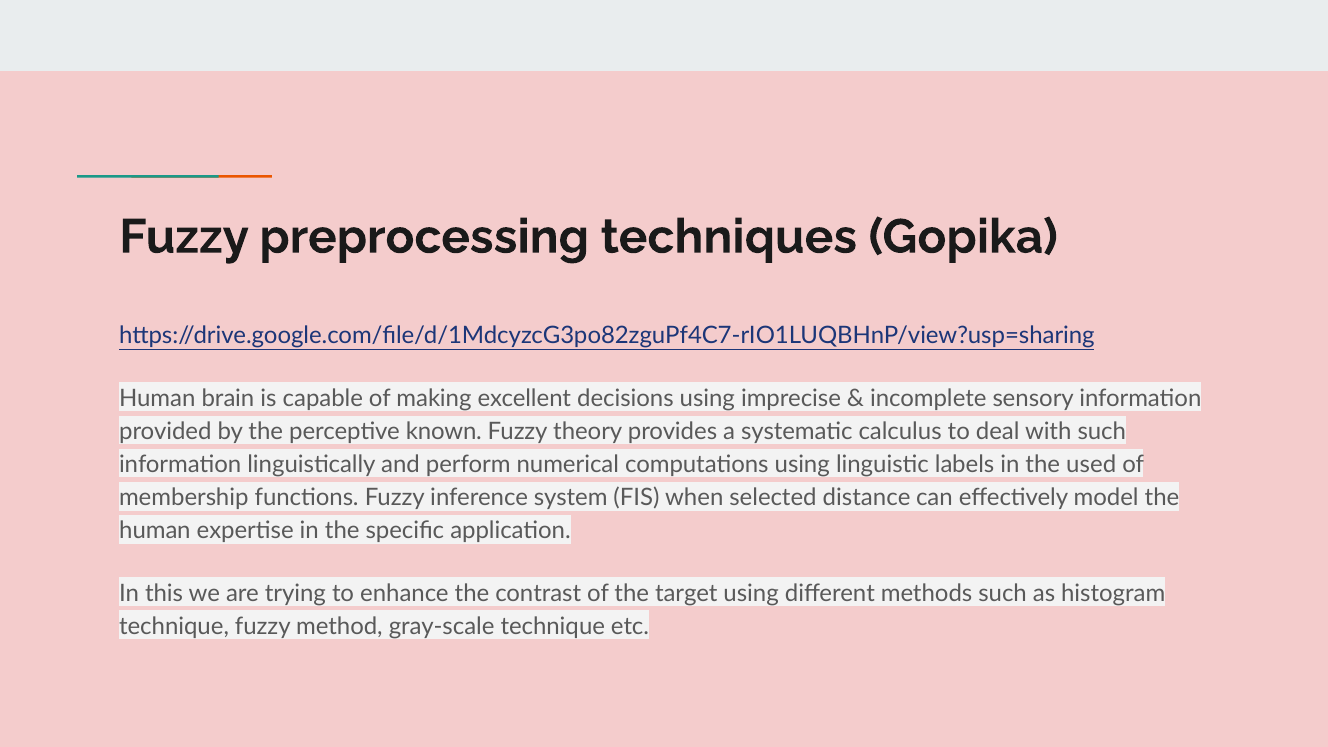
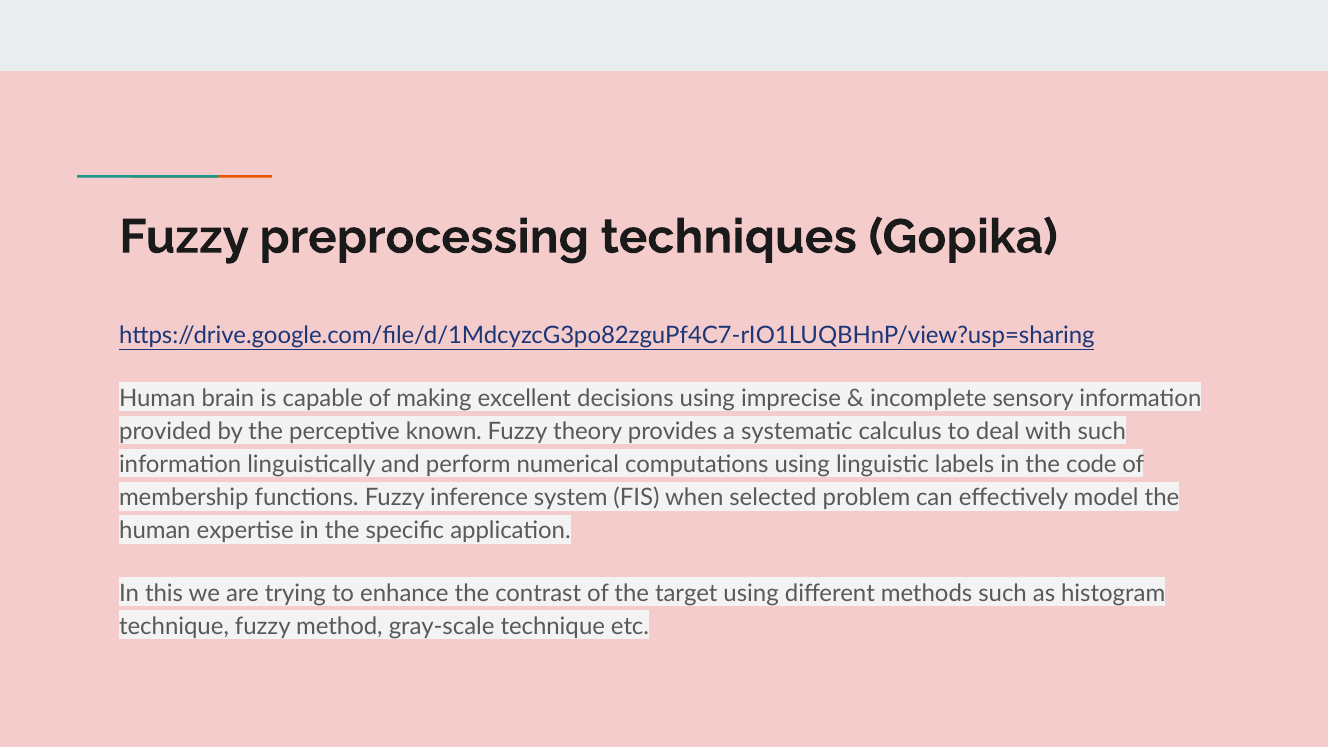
used: used -> code (1091, 464)
distance: distance -> problem (867, 497)
